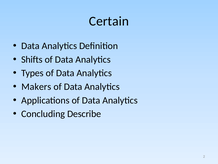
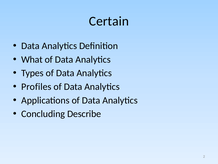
Shifts: Shifts -> What (32, 59)
Makers: Makers -> Profiles (36, 86)
